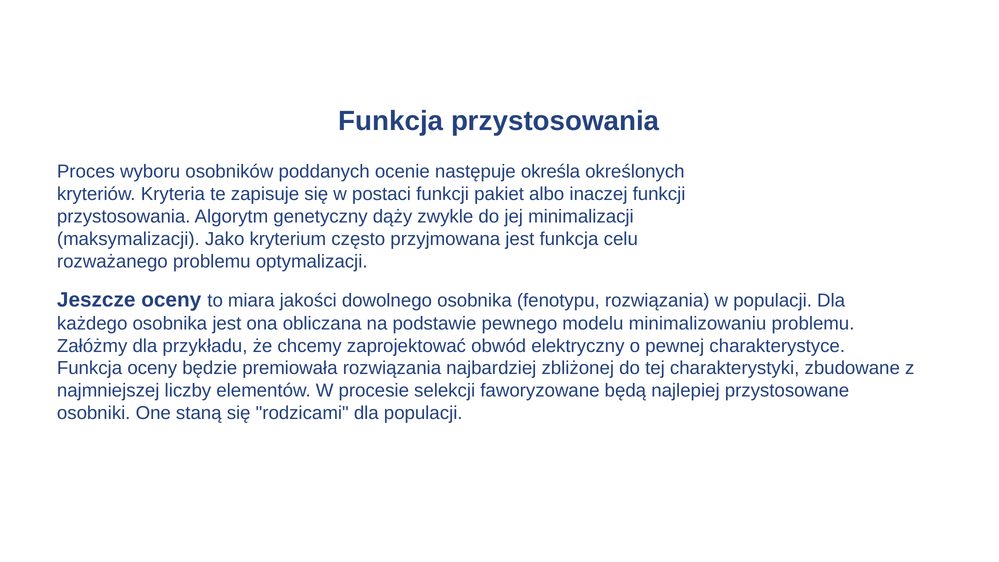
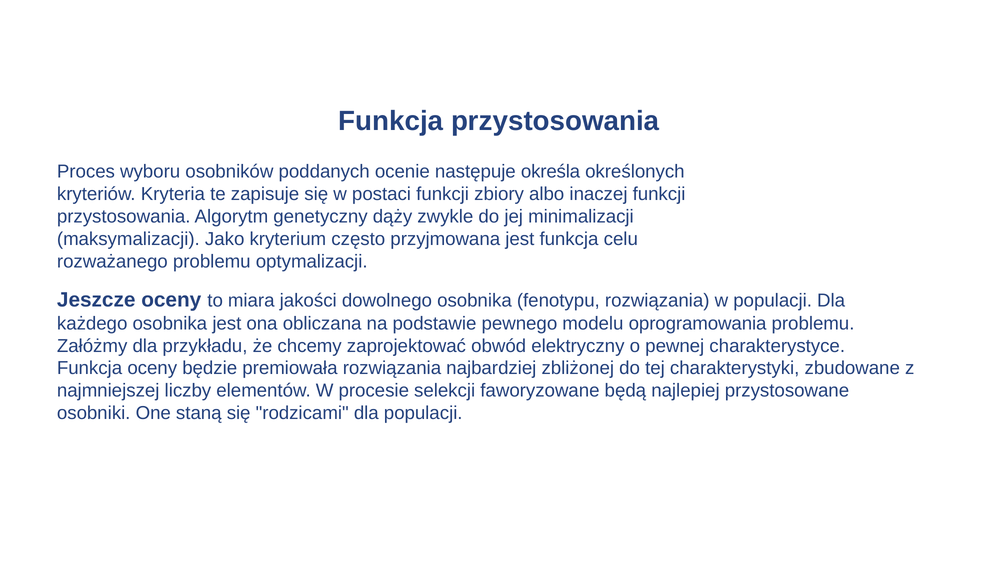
pakiet: pakiet -> zbiory (499, 194)
minimalizowaniu: minimalizowaniu -> oprogramowania (698, 323)
